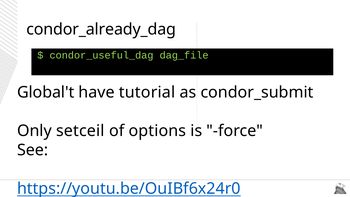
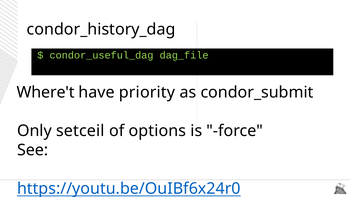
condor_already_dag: condor_already_dag -> condor_history_dag (101, 29)
Global't: Global't -> Where't (46, 92)
tutorial: tutorial -> priority (147, 92)
